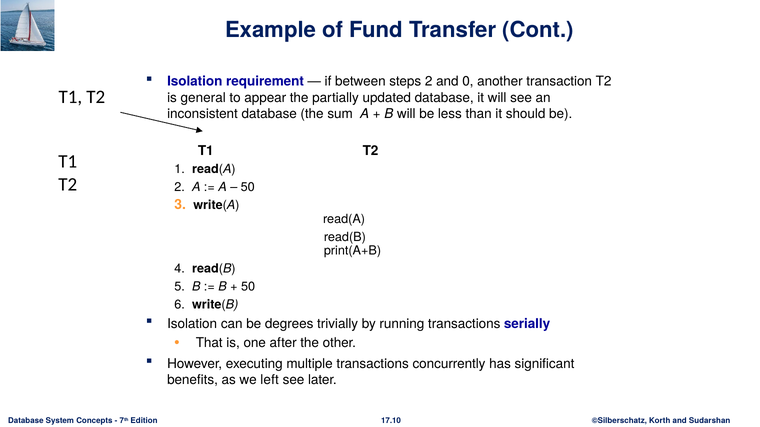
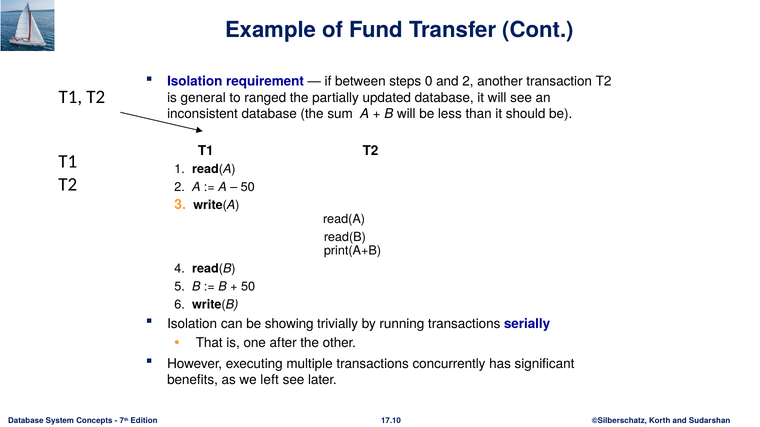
steps 2: 2 -> 0 (429, 82)
and 0: 0 -> 2 (468, 82)
appear: appear -> ranged (265, 98)
degrees: degrees -> showing (289, 324)
